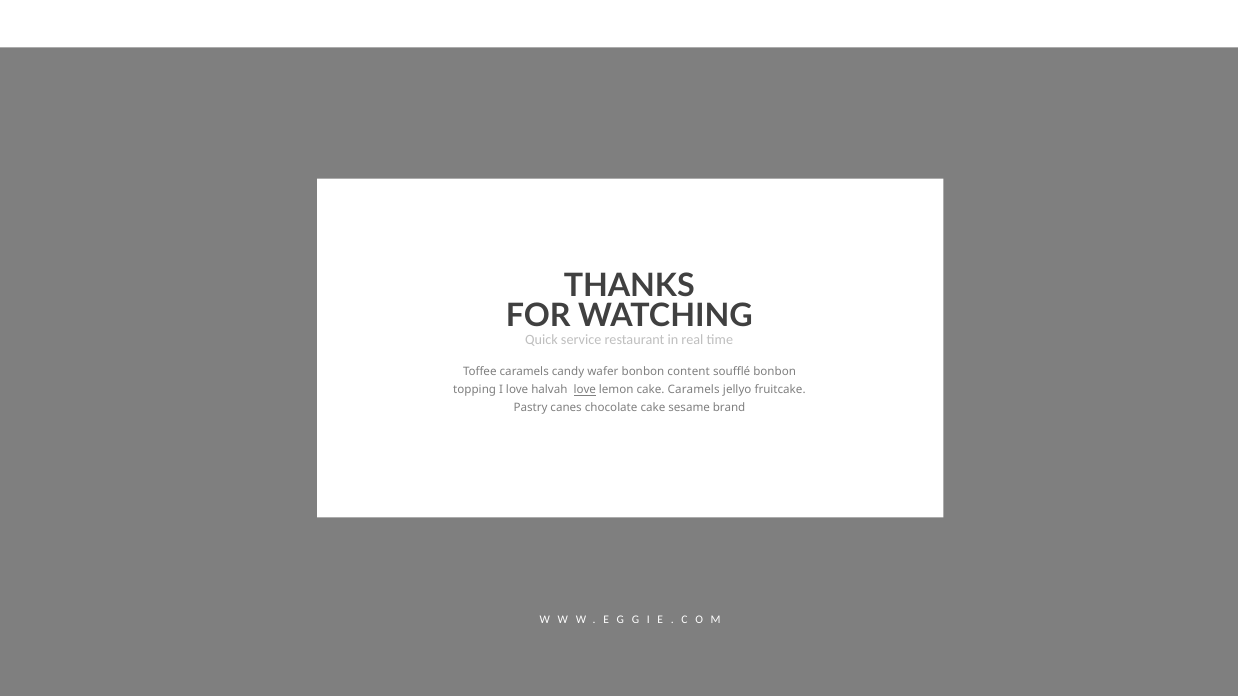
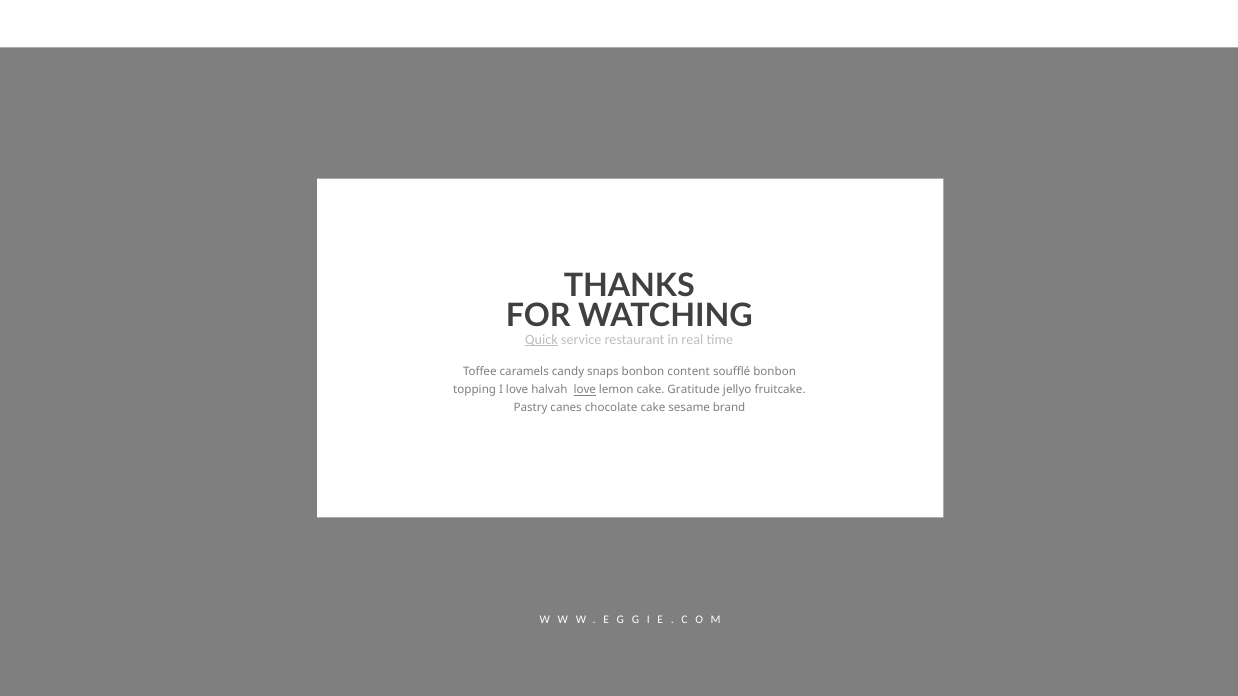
Quick underline: none -> present (541, 340)
wafer: wafer -> snaps (603, 372)
cake Caramels: Caramels -> Gratitude (694, 390)
